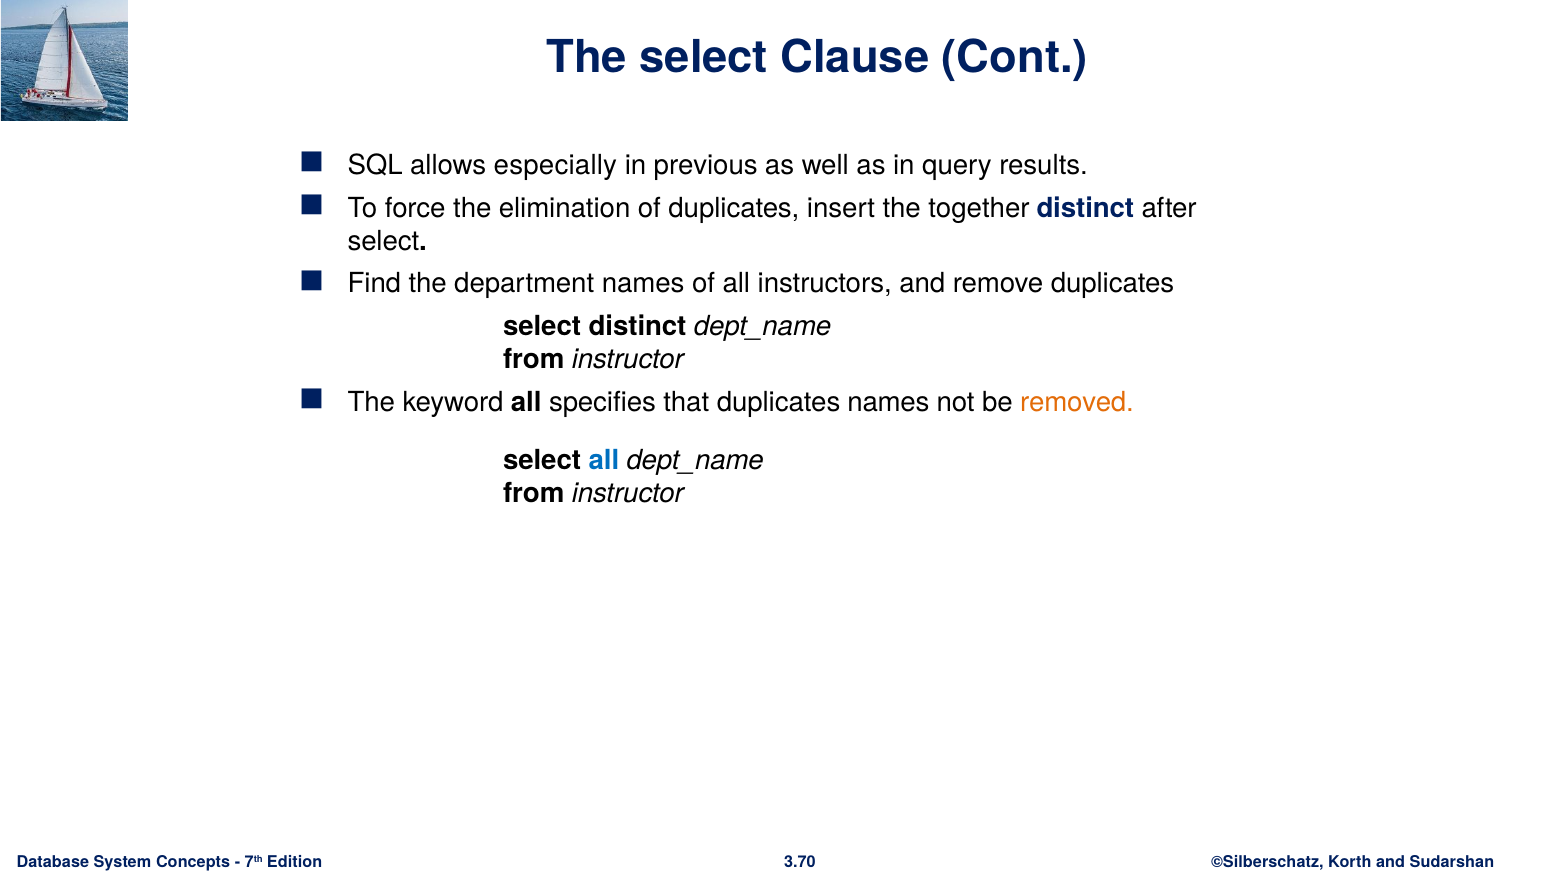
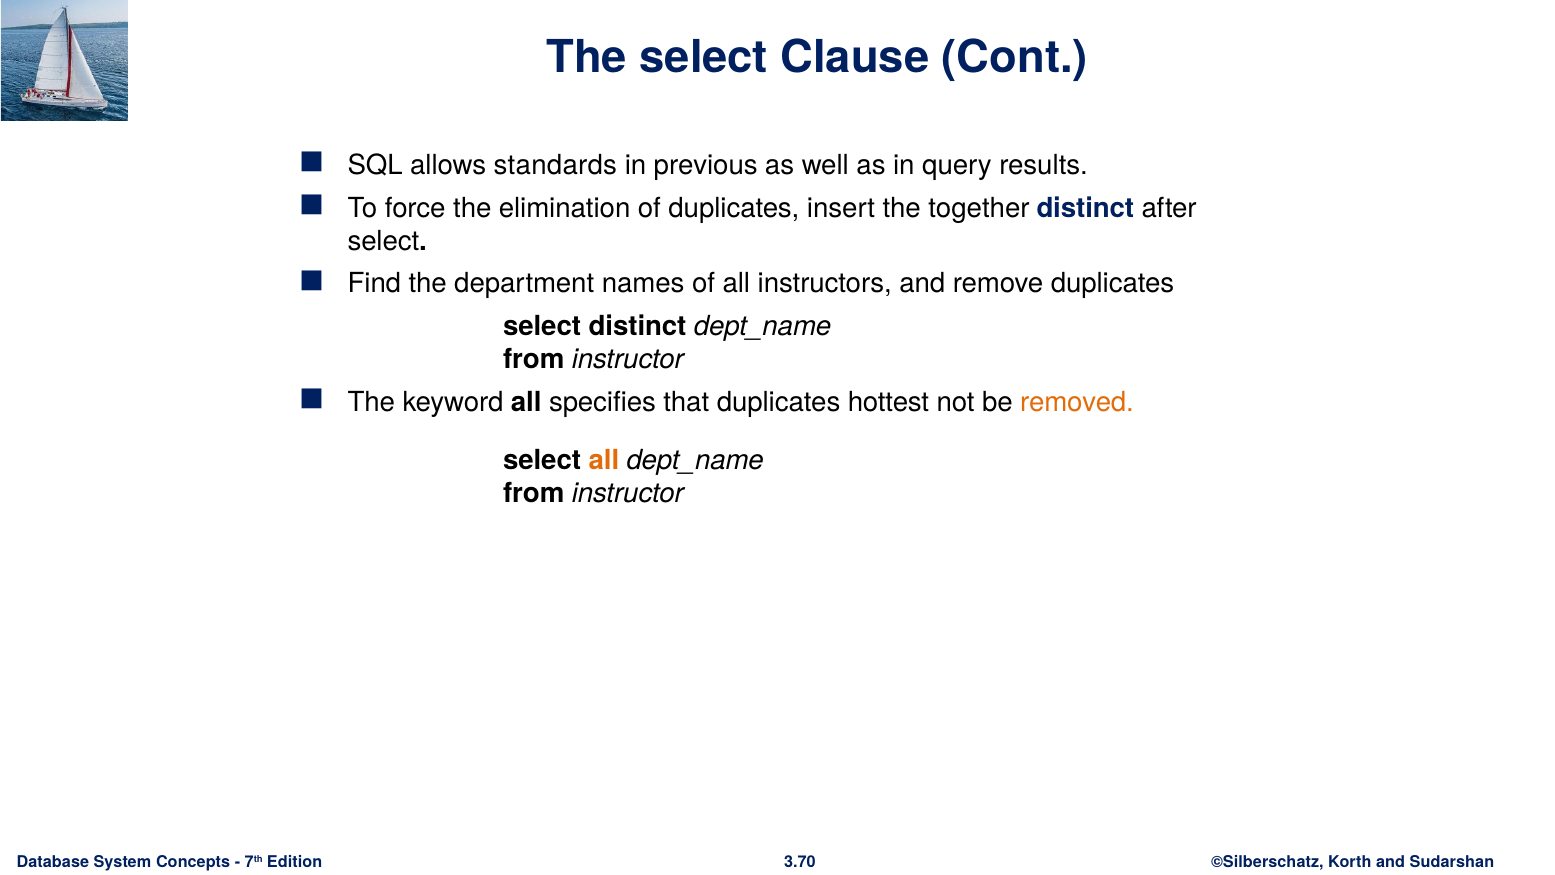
especially: especially -> standards (555, 165)
duplicates names: names -> hottest (888, 402)
all colour: blue -> orange (604, 460)
